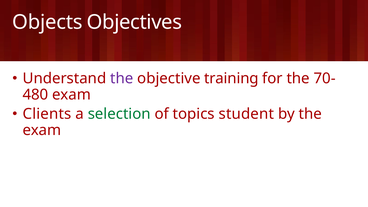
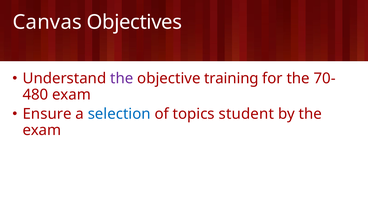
Objects: Objects -> Canvas (47, 22)
Clients: Clients -> Ensure (47, 114)
selection colour: green -> blue (119, 114)
